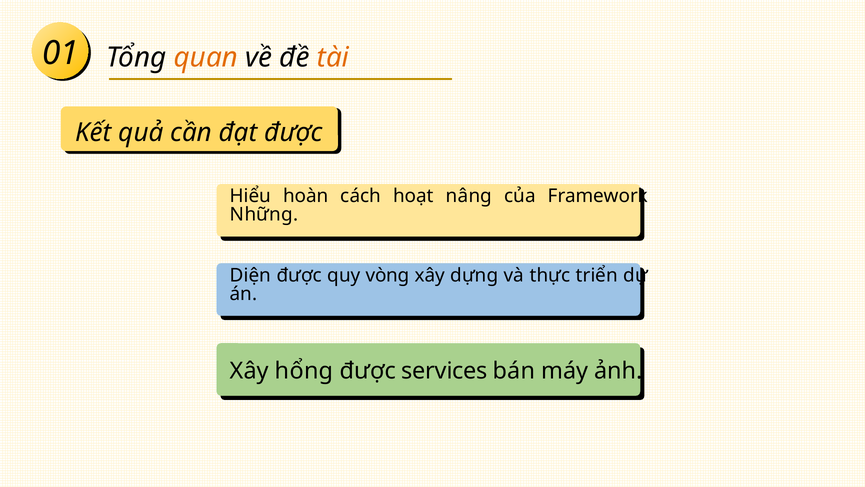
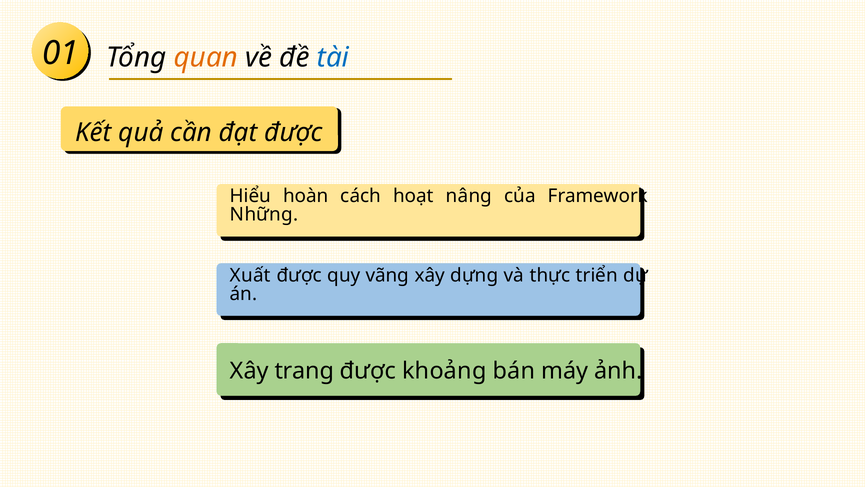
tài colour: orange -> blue (333, 57)
Diện: Diện -> Xuất (250, 275)
vòng: vòng -> vãng (388, 275)
hổng: hổng -> trang (304, 371)
services: services -> khoảng (444, 371)
